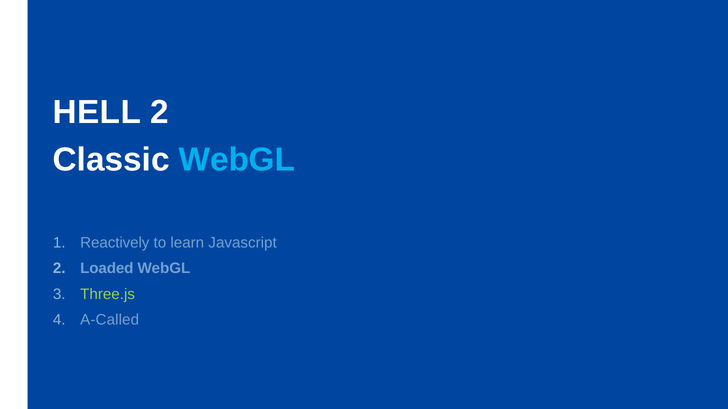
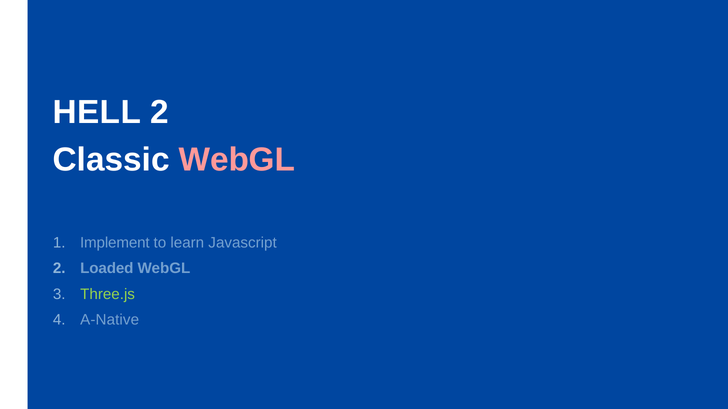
WebGL colour: light blue -> pink (237, 160)
Reactively: Reactively -> Implement (115, 243)
A-Called: A-Called -> A-Native (110, 320)
